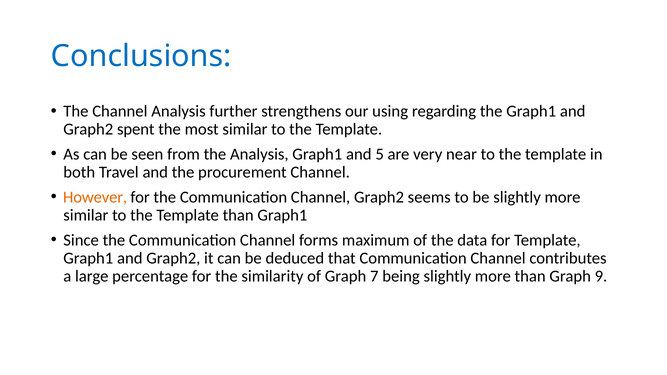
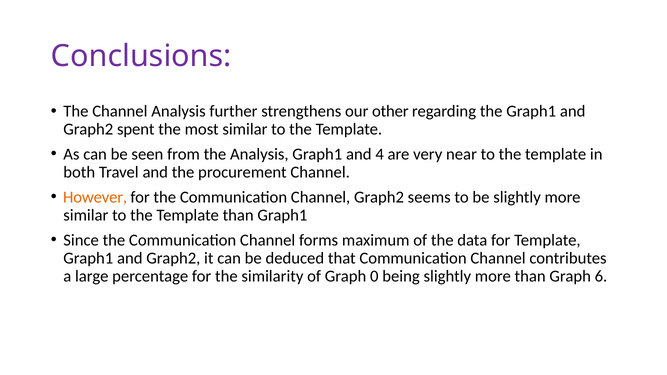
Conclusions colour: blue -> purple (141, 56)
using: using -> other (390, 111)
5: 5 -> 4 (380, 154)
7: 7 -> 0 (374, 276)
9: 9 -> 6 (601, 276)
